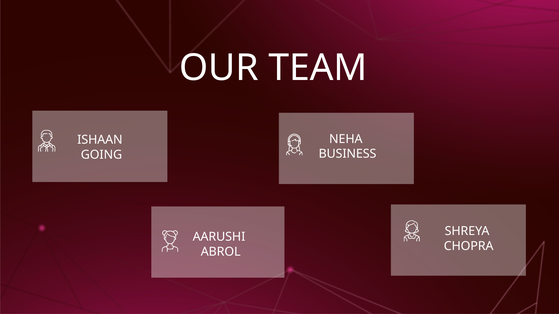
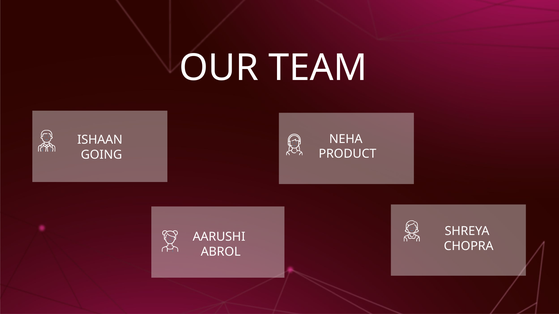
BUSINESS: BUSINESS -> PRODUCT (347, 154)
